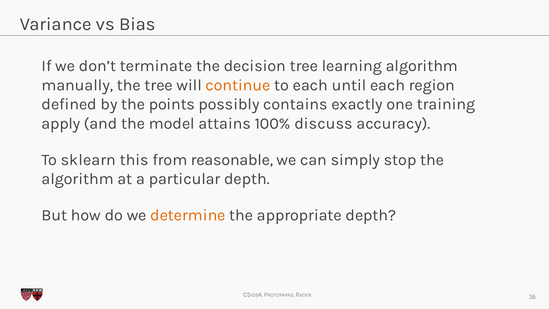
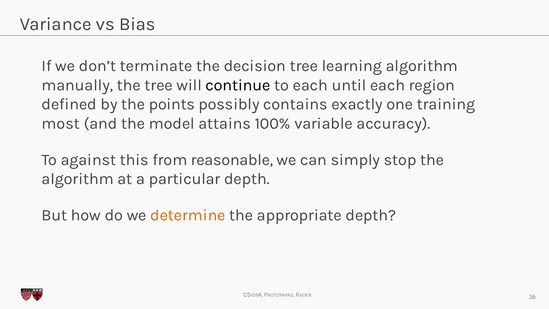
continue colour: orange -> black (238, 85)
apply: apply -> most (61, 123)
discuss: discuss -> variable (324, 123)
sklearn: sklearn -> against (88, 160)
